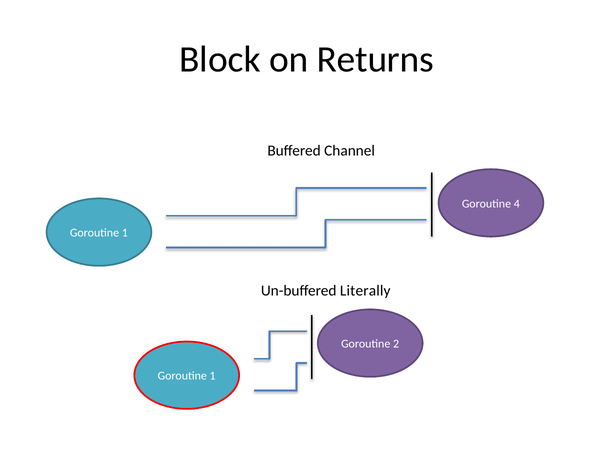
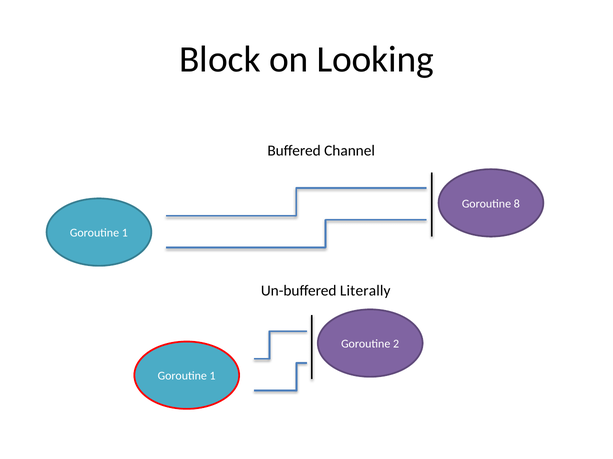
Returns: Returns -> Looking (375, 59)
4: 4 -> 8 (517, 204)
